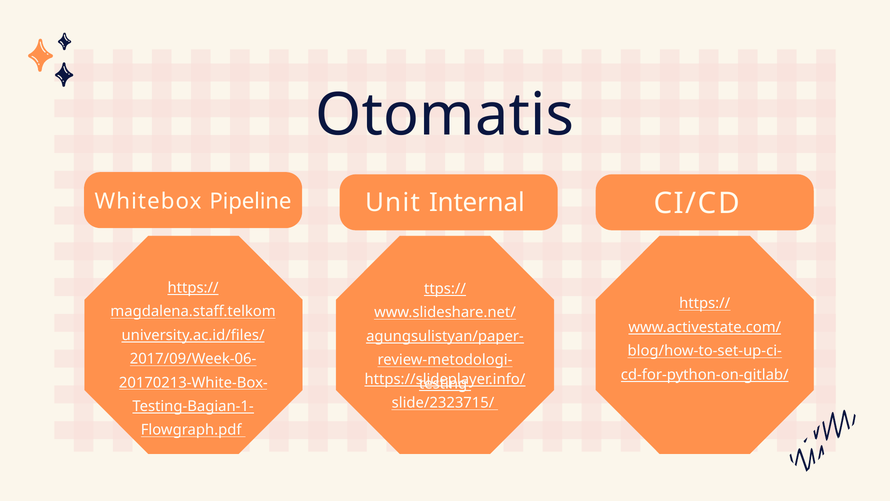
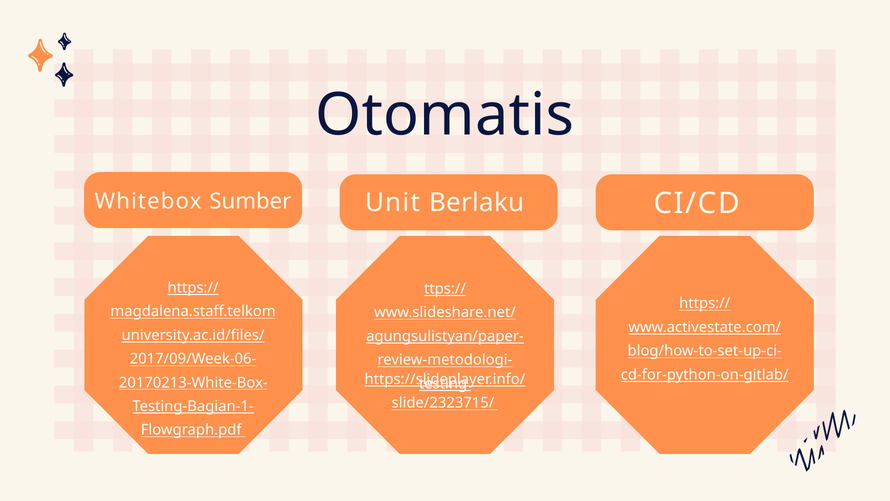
Pipeline: Pipeline -> Sumber (250, 201)
Internal: Internal -> Berlaku (477, 202)
